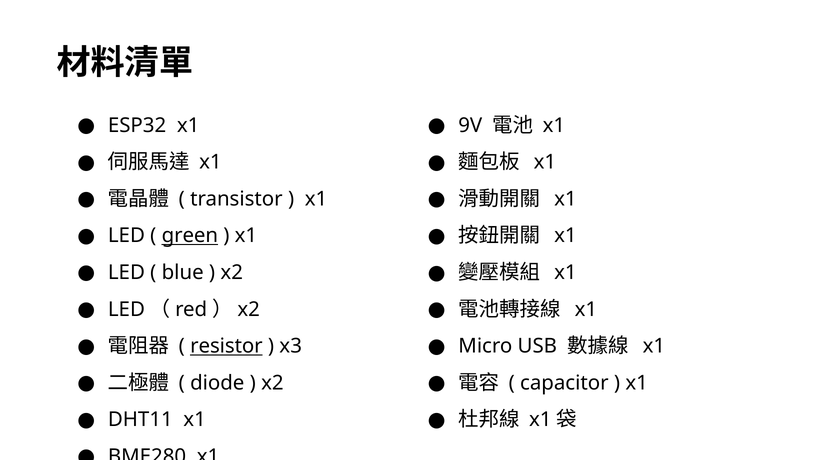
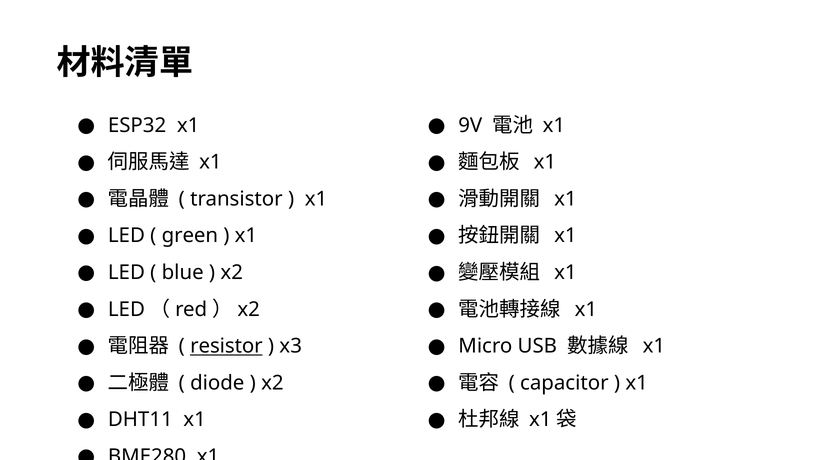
green underline: present -> none (190, 236)
